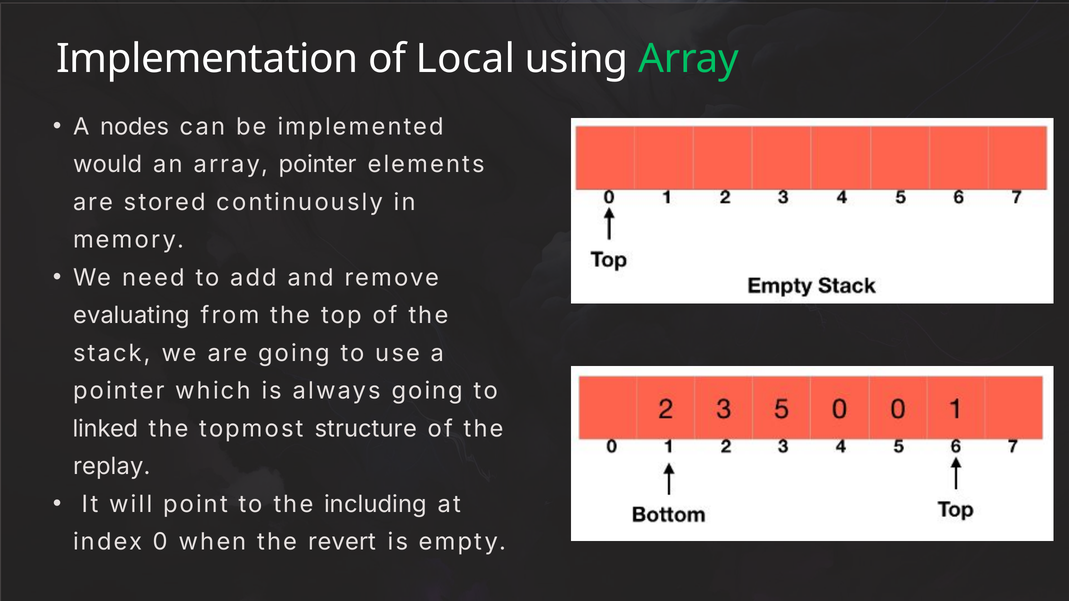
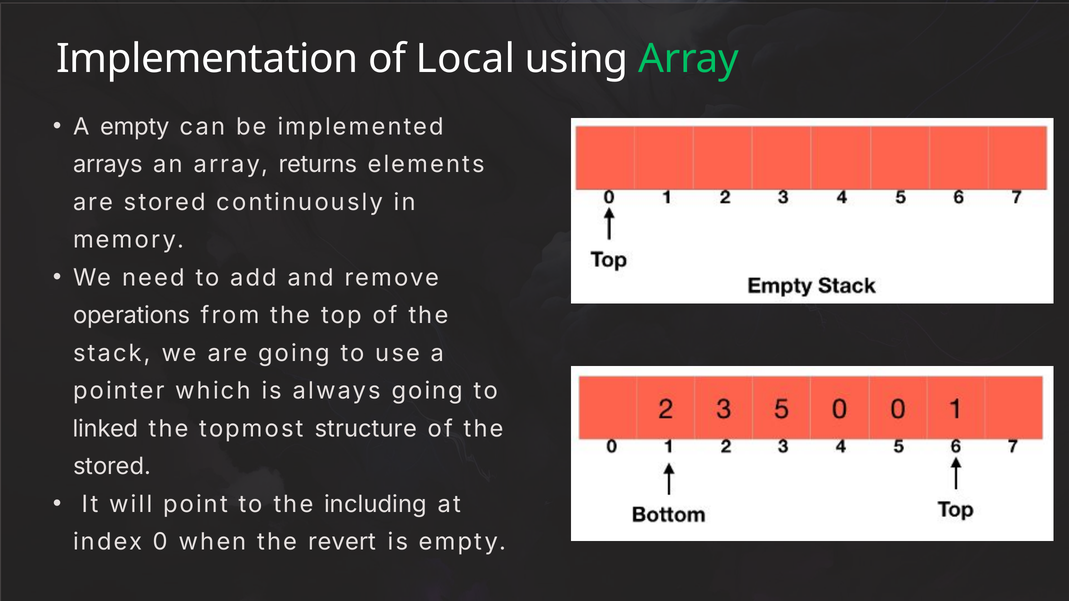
A nodes: nodes -> empty (135, 127)
would: would -> arrays (108, 165)
array pointer: pointer -> returns (318, 165)
evaluating: evaluating -> operations (132, 316)
replay: replay -> stored (112, 467)
